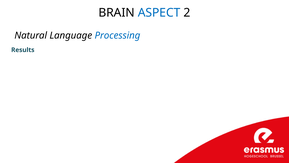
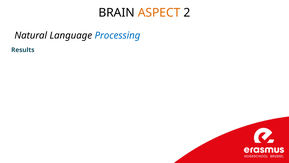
ASPECT colour: blue -> orange (159, 13)
